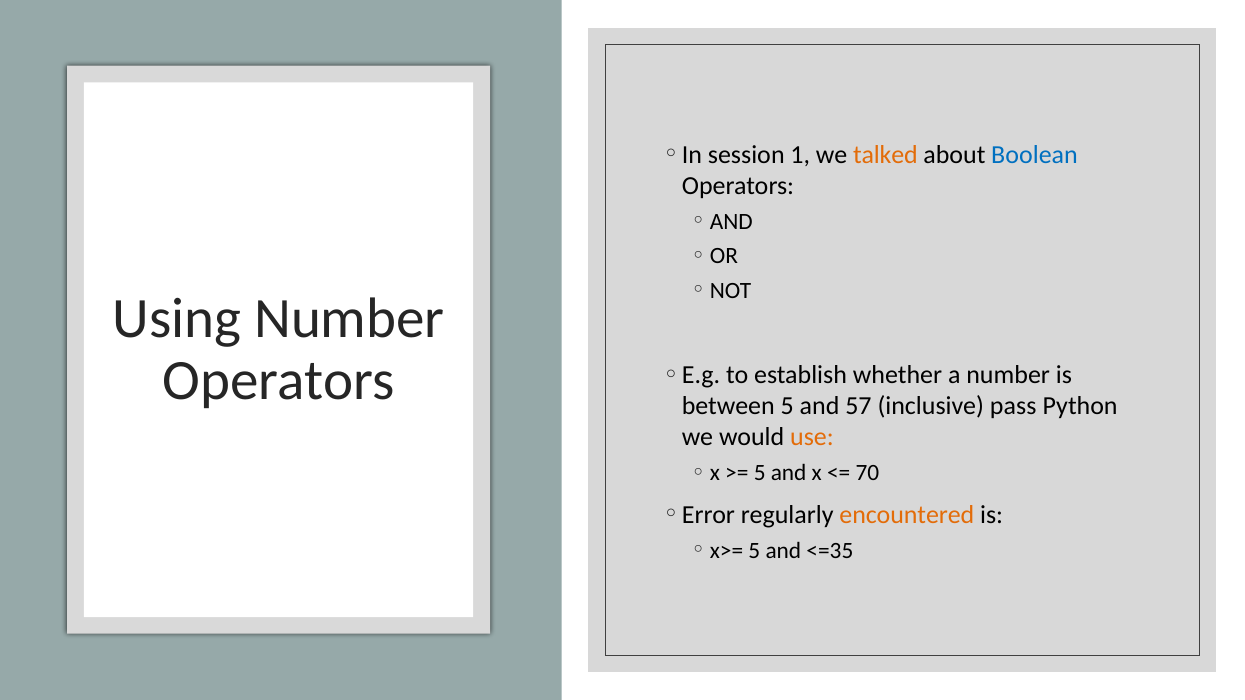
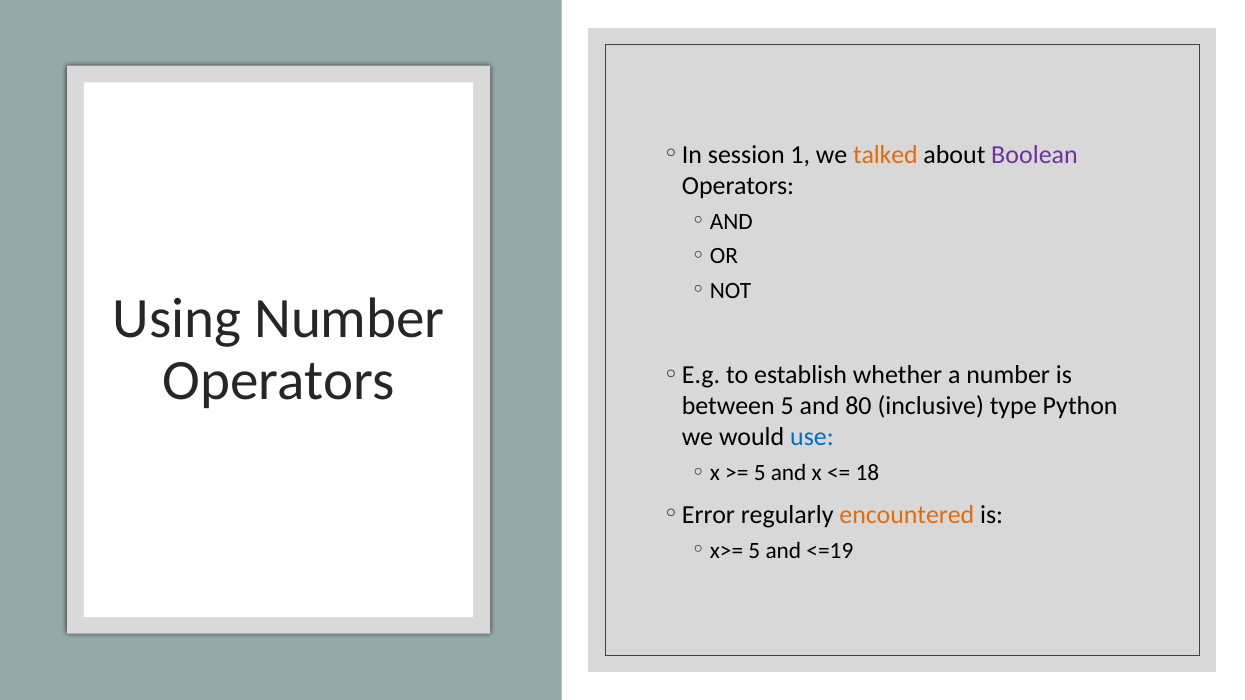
Boolean colour: blue -> purple (1035, 155)
57: 57 -> 80 (858, 406)
pass: pass -> type (1013, 406)
use colour: orange -> blue (812, 437)
70: 70 -> 18 (867, 473)
<=35: <=35 -> <=19 (830, 551)
